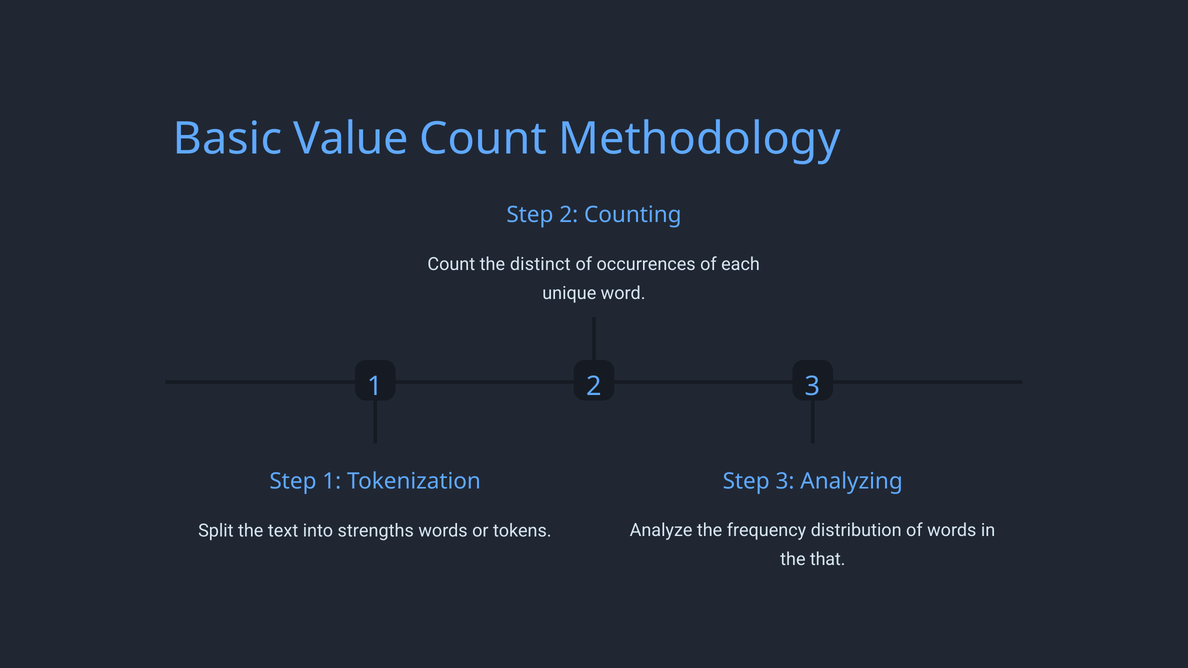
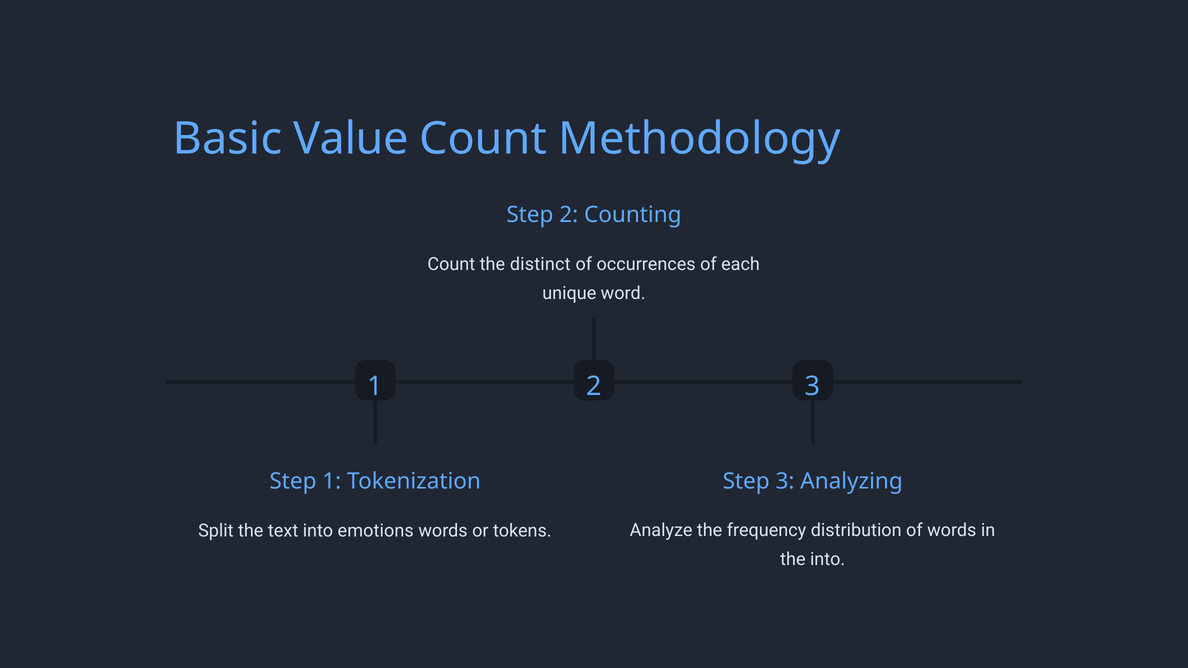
strengths: strengths -> emotions (376, 531)
the that: that -> into (828, 560)
